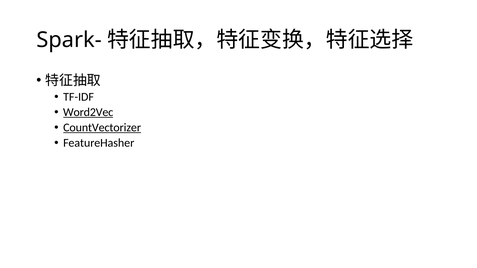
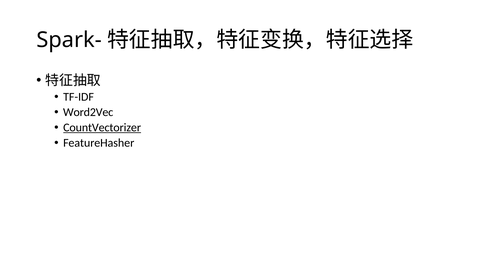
Word2Vec underline: present -> none (88, 112)
